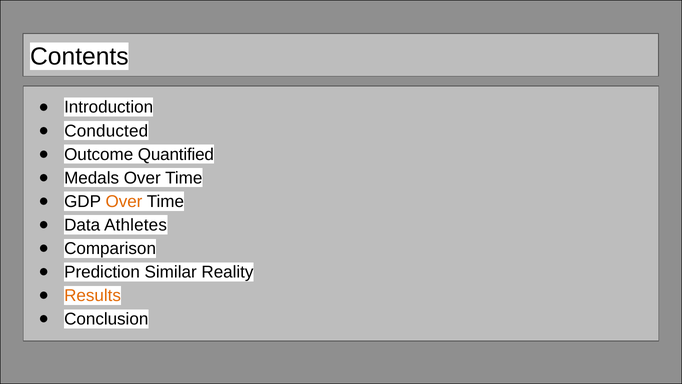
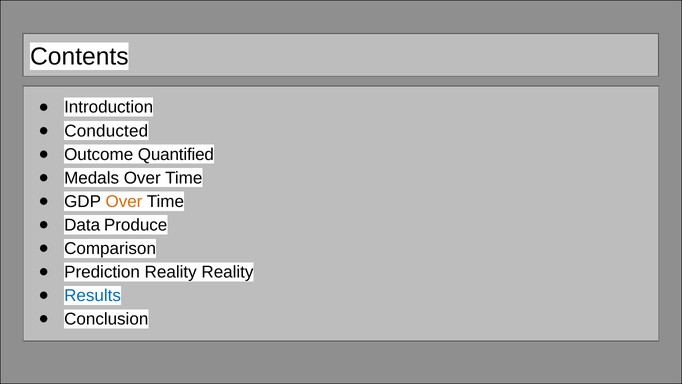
Athletes: Athletes -> Produce (136, 225)
Prediction Similar: Similar -> Reality (171, 272)
Results colour: orange -> blue (93, 295)
